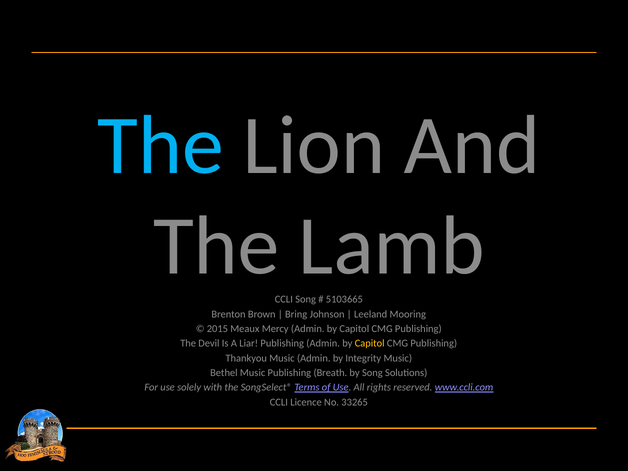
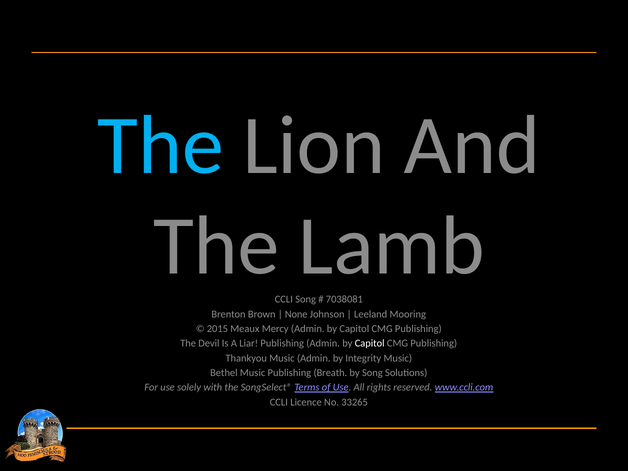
5103665: 5103665 -> 7038081 (344, 299)
Bring: Bring -> None (296, 314)
Capitol colour: yellow -> white (370, 343)
